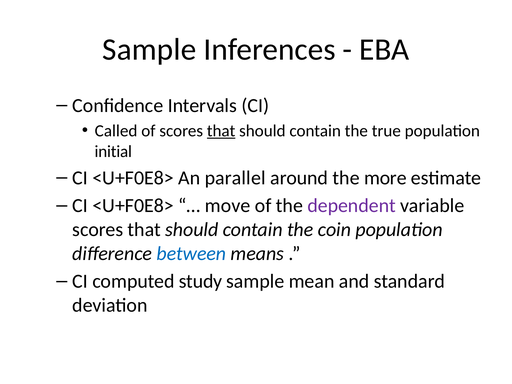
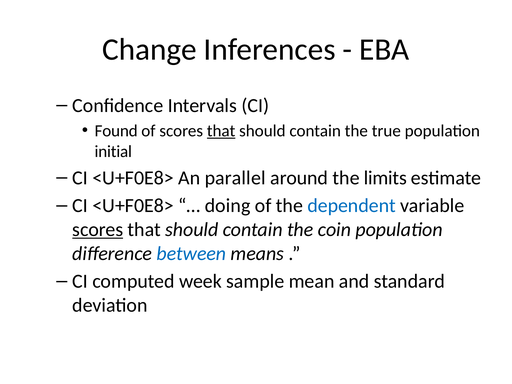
Sample: Sample -> Change (149, 50)
Called: Called -> Found (116, 131)
more: more -> limits (385, 178)
move: move -> doing (228, 206)
dependent colour: purple -> blue (352, 206)
scores underline: none -> present (98, 230)
study: study -> week (200, 281)
